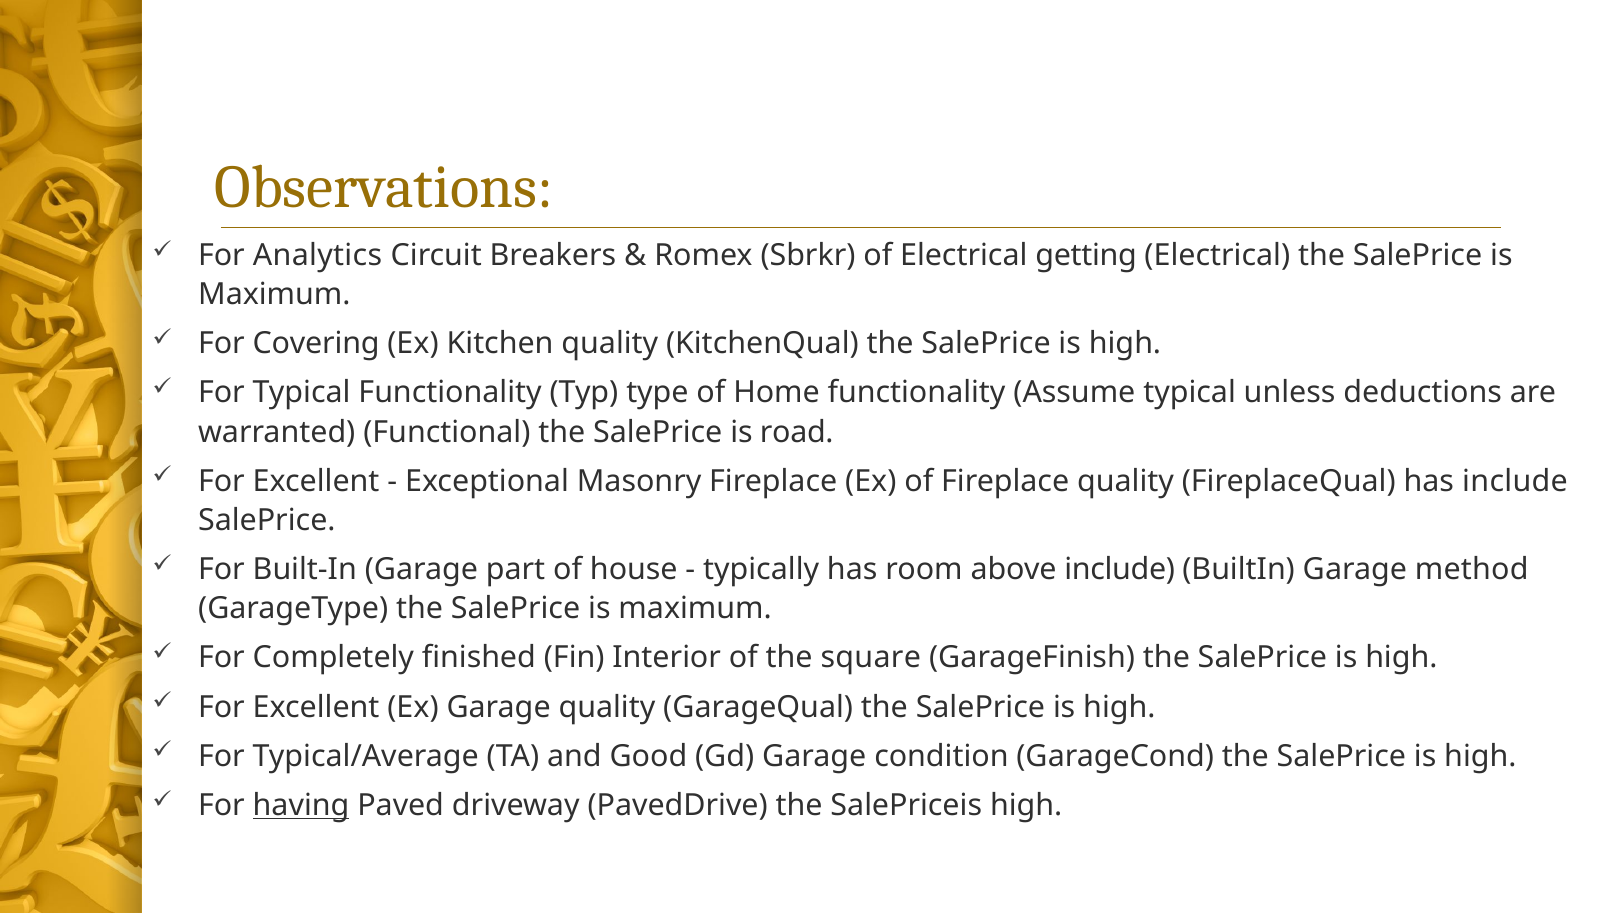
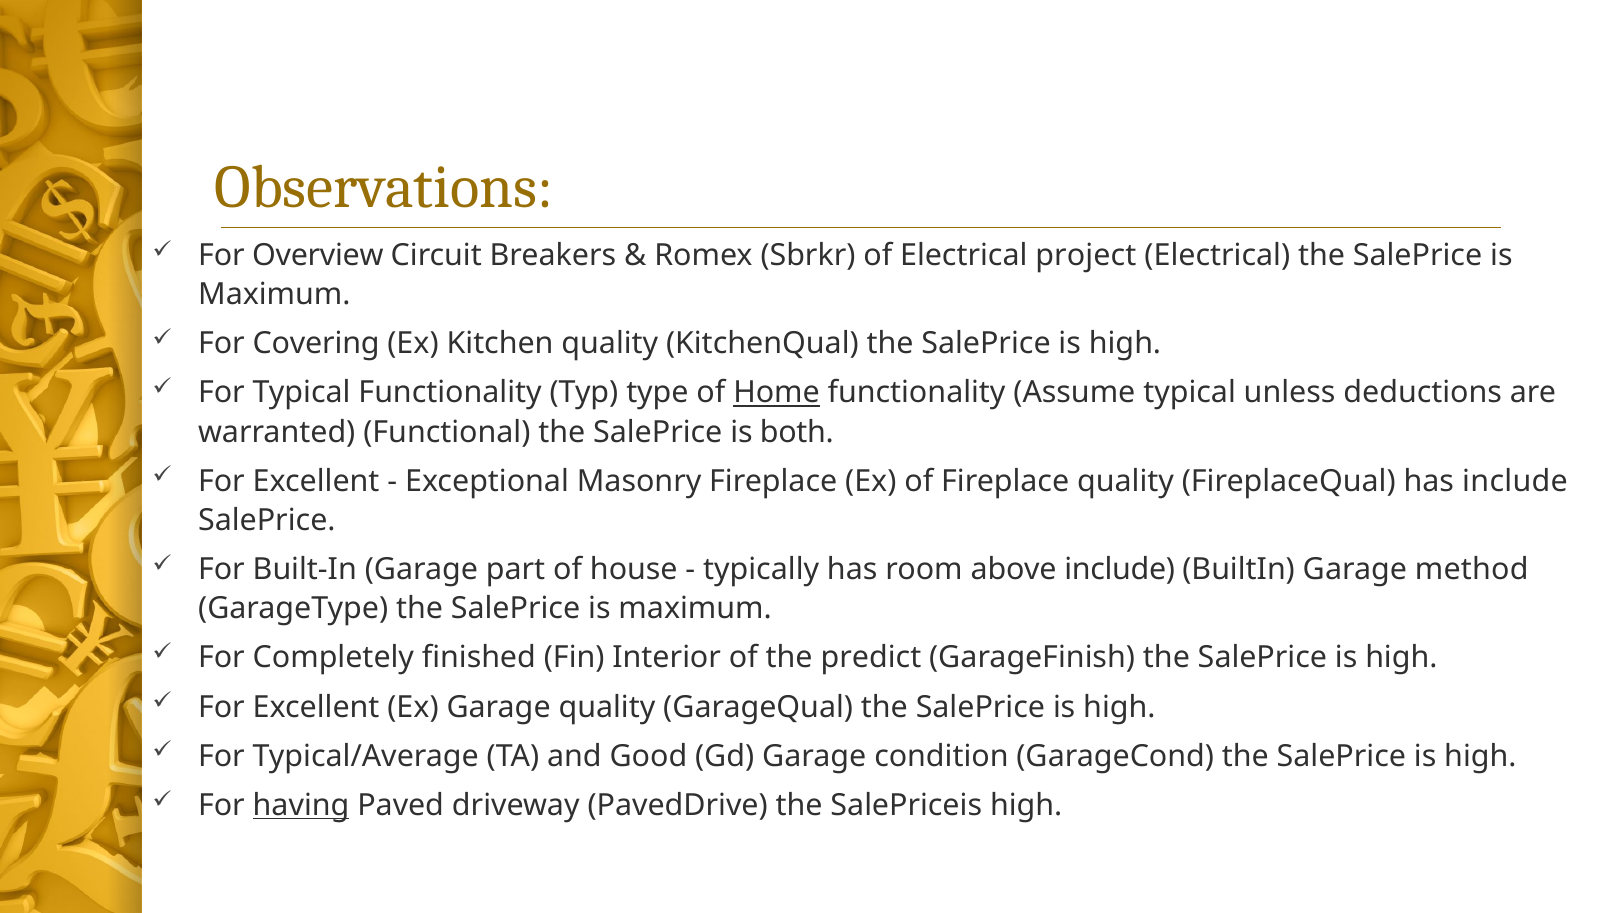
Analytics: Analytics -> Overview (318, 255)
getting: getting -> project (1086, 255)
Home underline: none -> present (777, 393)
road: road -> both (797, 432)
square: square -> predict (871, 658)
